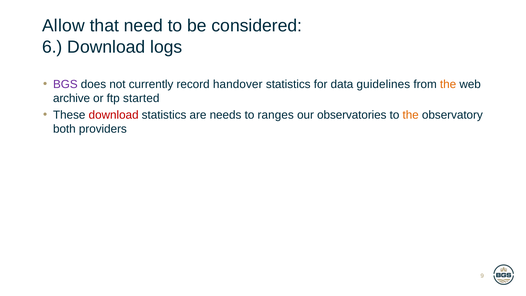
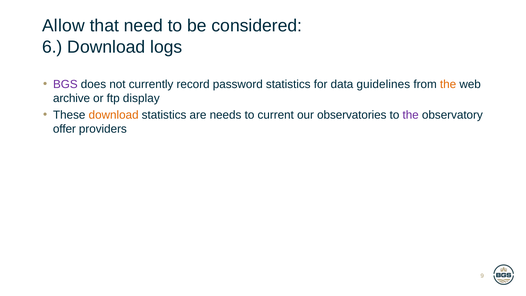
handover: handover -> password (238, 84)
started: started -> display (141, 98)
download colour: red -> orange (114, 115)
ranges: ranges -> current (276, 115)
the colour: orange -> purple (411, 115)
both: both -> offer (64, 129)
